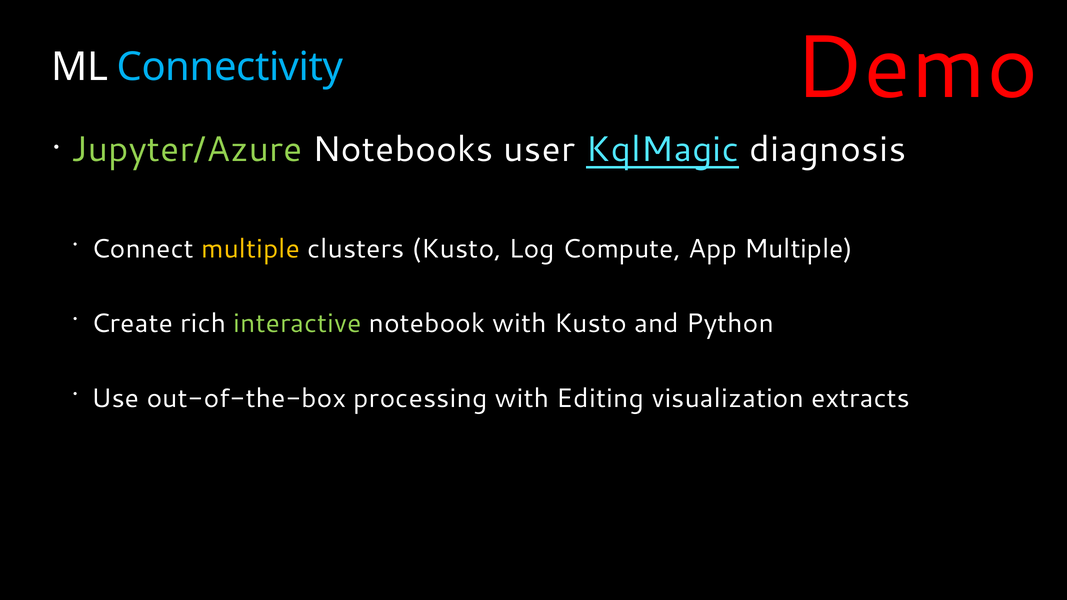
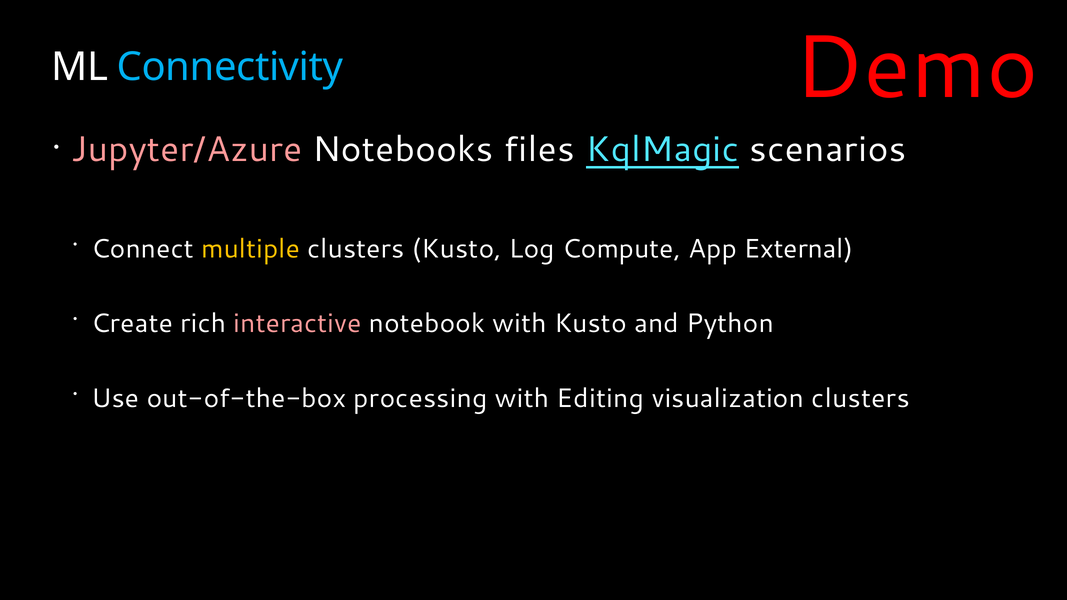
Jupyter/Azure colour: light green -> pink (187, 149)
user: user -> files (539, 149)
diagnosis: diagnosis -> scenarios (828, 149)
App Multiple: Multiple -> External (799, 249)
interactive colour: light green -> pink (297, 324)
visualization extracts: extracts -> clusters (861, 398)
